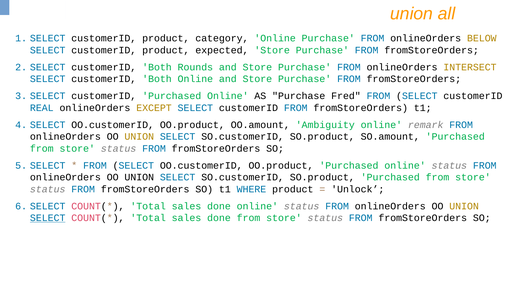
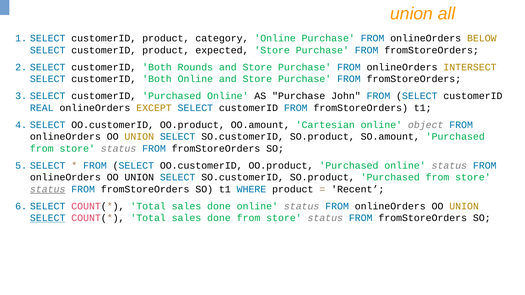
Fred: Fred -> John (346, 96)
Ambiguity: Ambiguity -> Cartesian (325, 125)
remark: remark -> object (426, 125)
status underline: none -> present (48, 189)
Unlock: Unlock -> Recent (358, 189)
